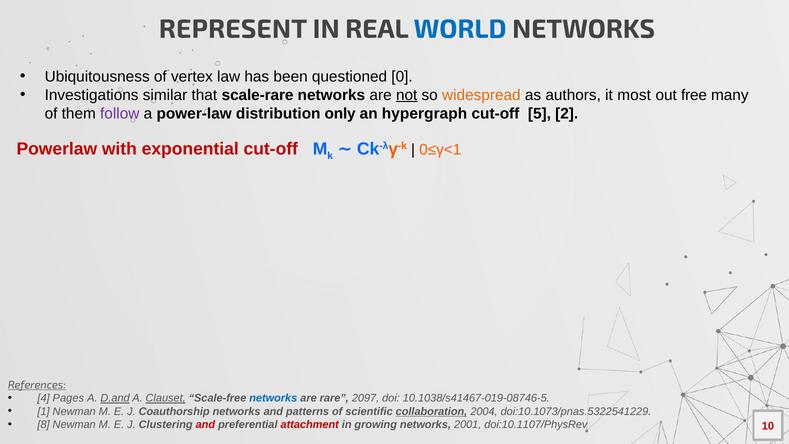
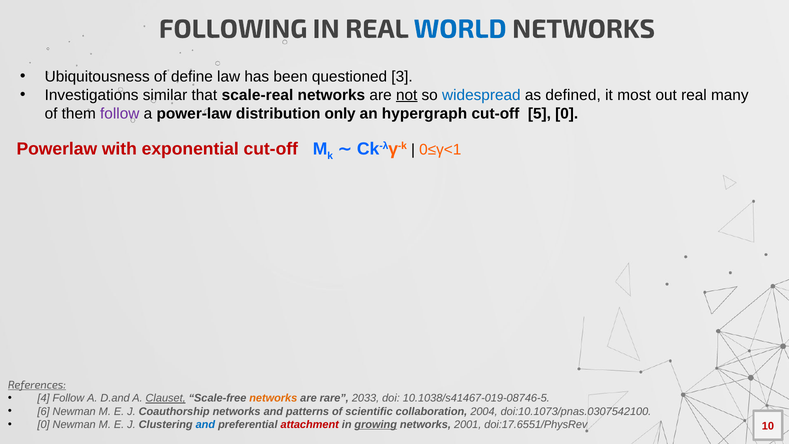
REPRESENT: REPRESENT -> FOLLOWING (233, 29)
vertex: vertex -> define (192, 77)
0: 0 -> 3 (402, 77)
scale-rare: scale-rare -> scale-real (257, 95)
widespread colour: orange -> blue (481, 95)
authors: authors -> defined (573, 95)
out free: free -> real (694, 95)
5 2: 2 -> 0 (567, 113)
4 Pages: Pages -> Follow (68, 398)
D.and underline: present -> none (115, 398)
networks colour: blue -> orange (273, 398)
2097: 2097 -> 2033 (366, 398)
1: 1 -> 6 (44, 411)
collaboration underline: present -> none (431, 411)
doi:10.1073/pnas.5322541229: doi:10.1073/pnas.5322541229 -> doi:10.1073/pnas.0307542100 (576, 411)
8: 8 -> 0 (44, 424)
and colour: red -> blue (205, 424)
growing underline: none -> present (376, 424)
doi:10.1107/PhysRev: doi:10.1107/PhysRev -> doi:17.6551/PhysRev (536, 424)
